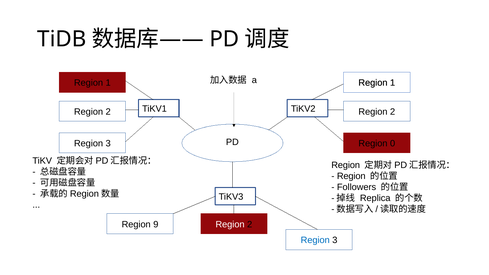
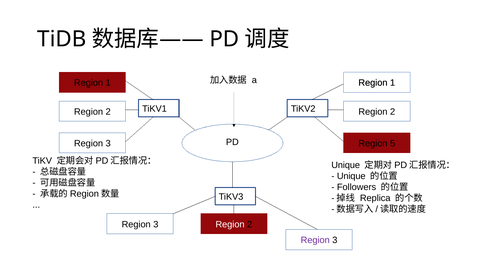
0: 0 -> 5 (393, 144)
Region: Region -> Unique (346, 165)
Region: Region -> Unique (351, 176)
9: 9 -> 3 (156, 224)
Region colour: blue -> purple (315, 240)
